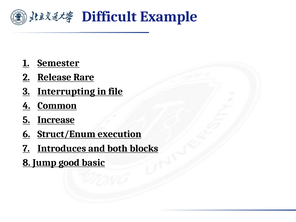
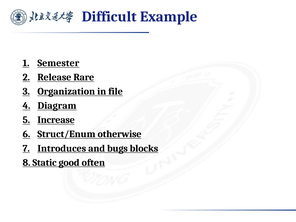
Interrupting: Interrupting -> Organization (66, 92)
Common: Common -> Diagram (57, 106)
execution: execution -> otherwise (120, 134)
both: both -> bugs (117, 148)
Jump: Jump -> Static (45, 163)
basic: basic -> often (93, 163)
